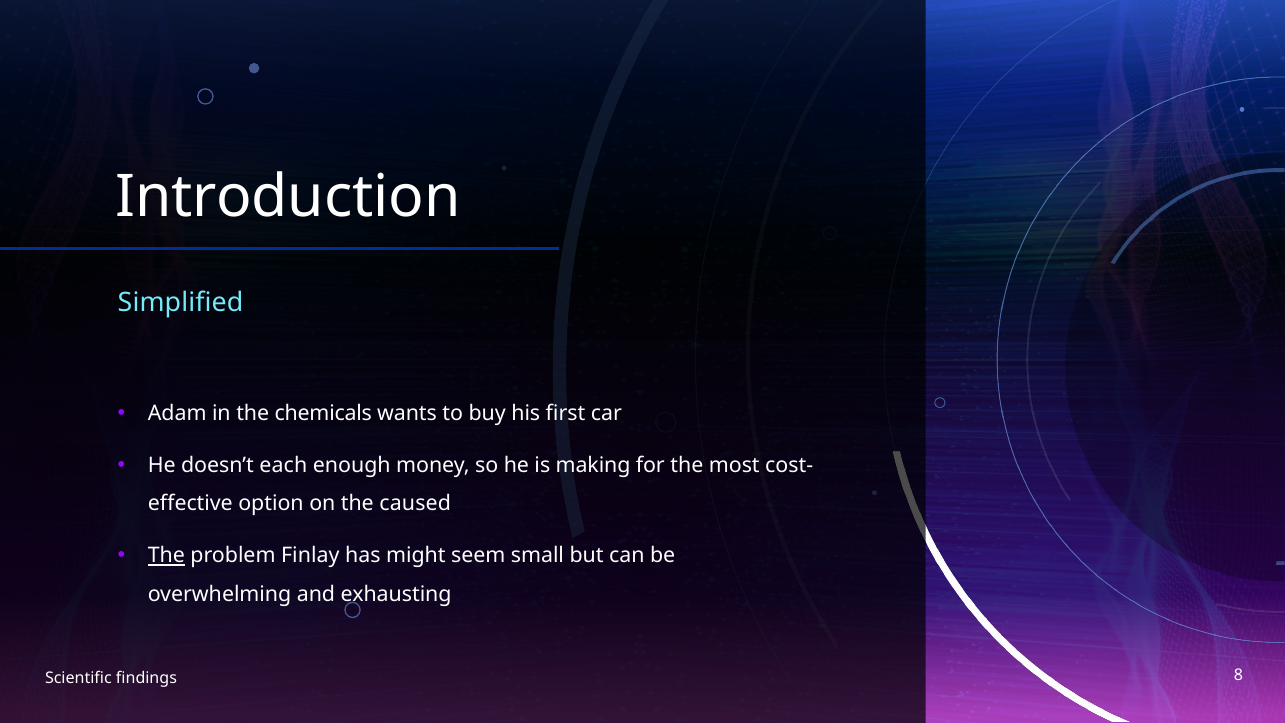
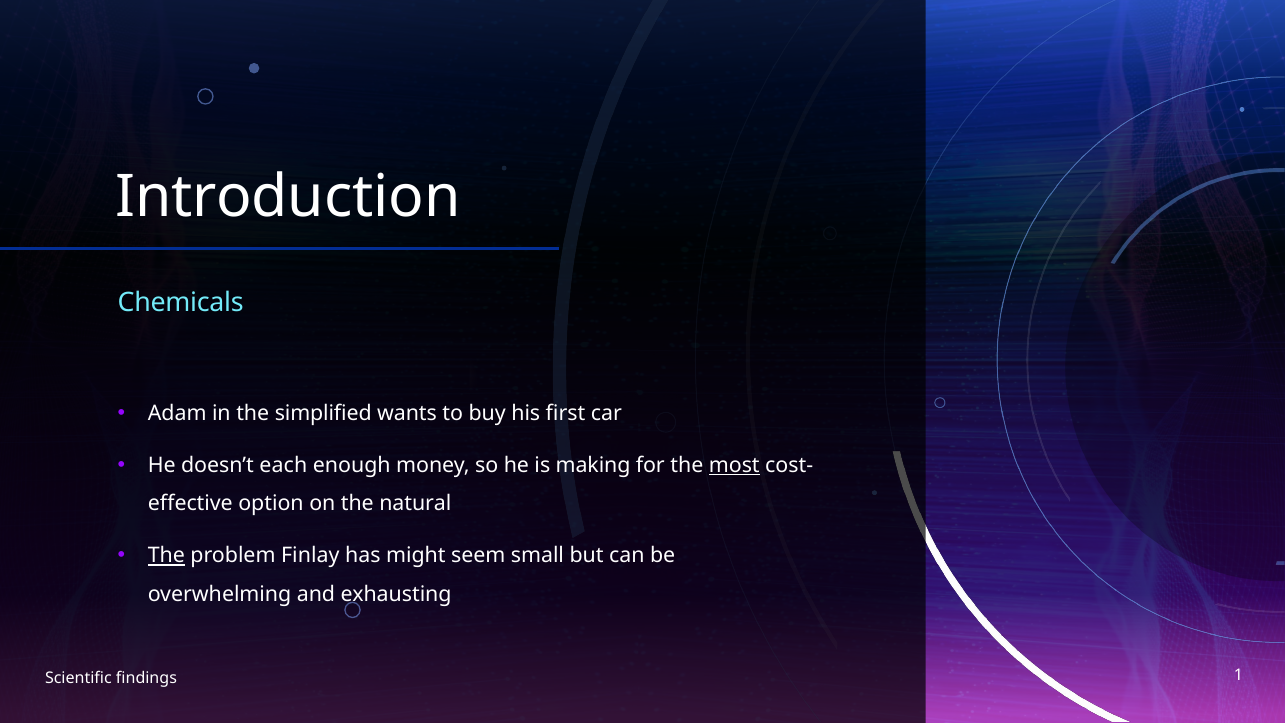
Simplified: Simplified -> Chemicals (181, 302)
chemicals: chemicals -> simplified (323, 413)
most underline: none -> present (734, 465)
caused: caused -> natural (415, 504)
8: 8 -> 1 (1238, 675)
